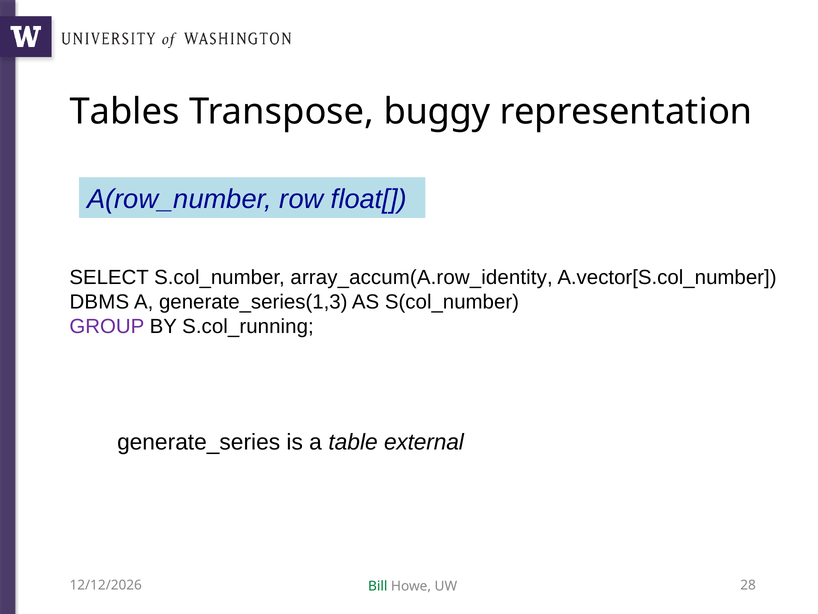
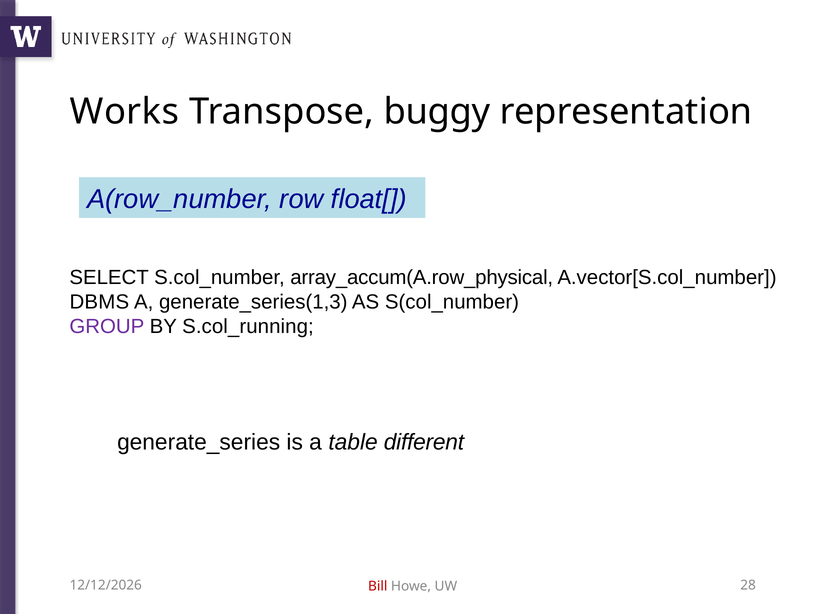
Tables: Tables -> Works (124, 112)
array_accum(A.row_identity: array_accum(A.row_identity -> array_accum(A.row_physical (422, 277)
external: external -> different (424, 442)
Bill colour: green -> red (378, 586)
